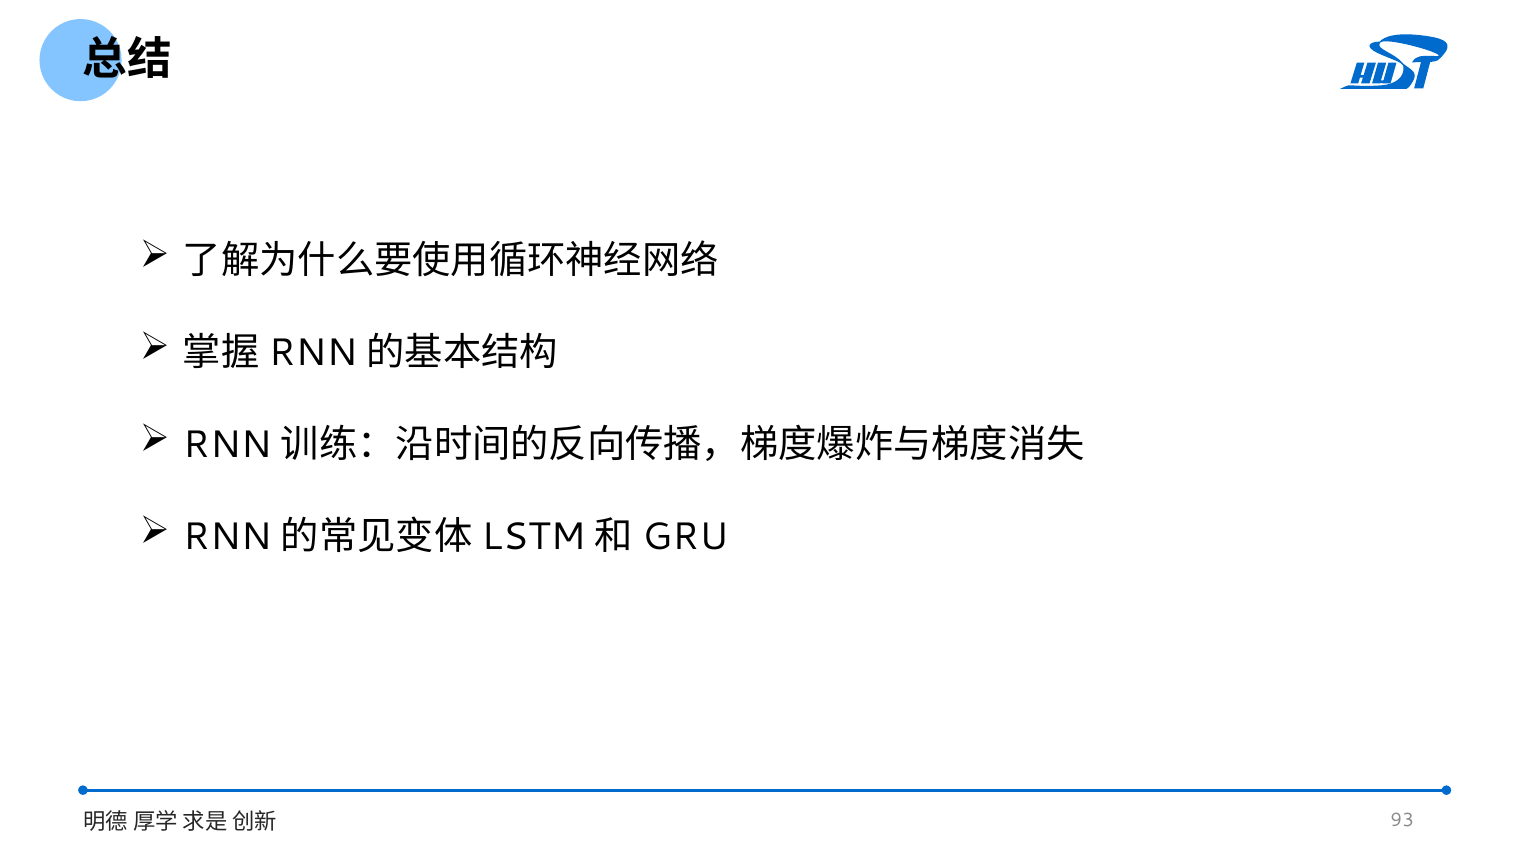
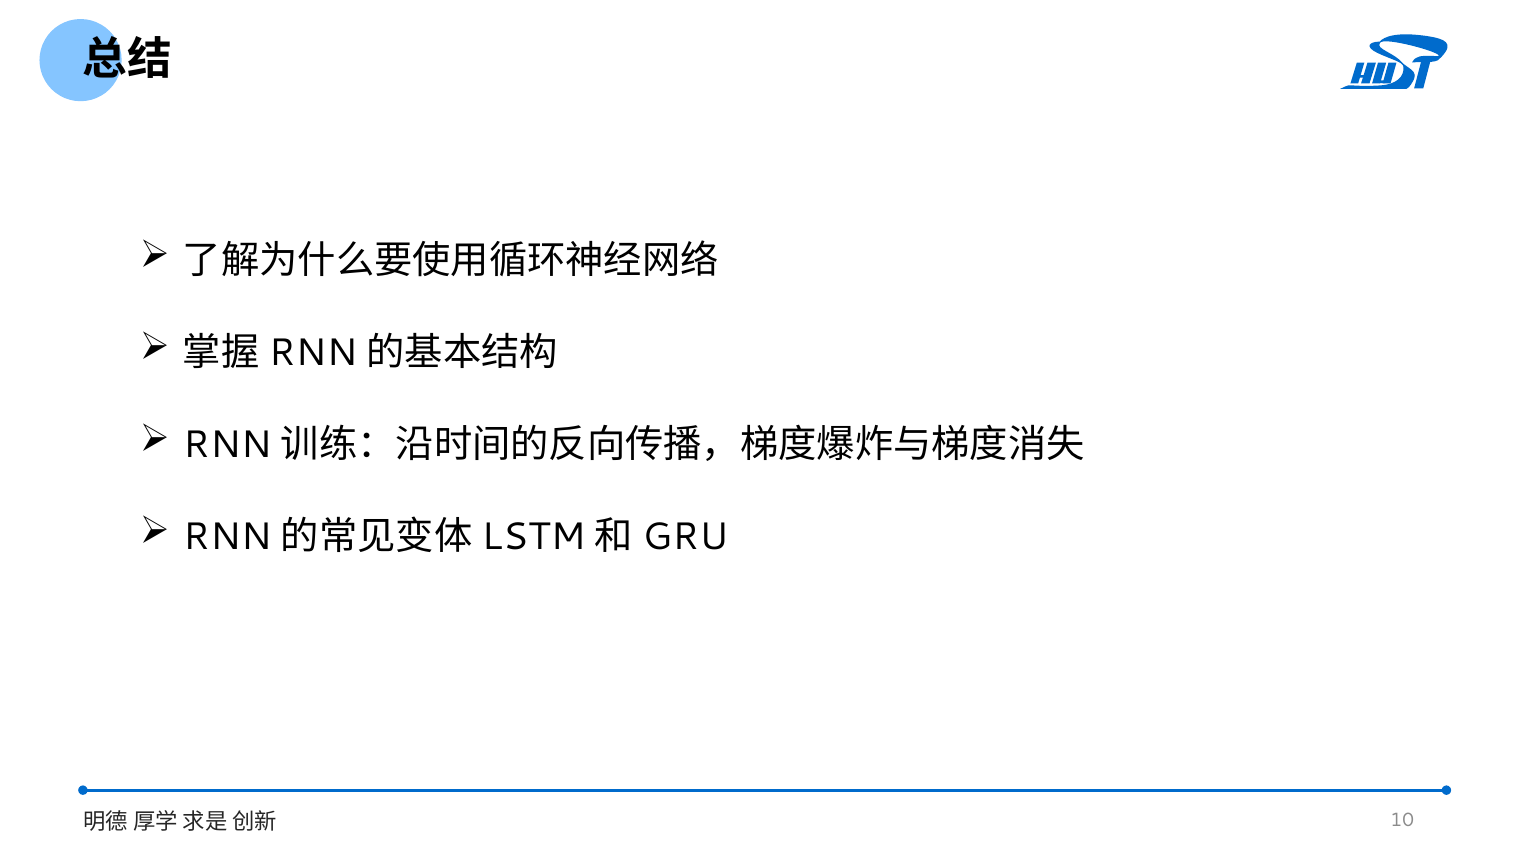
93: 93 -> 10 (1402, 820)
